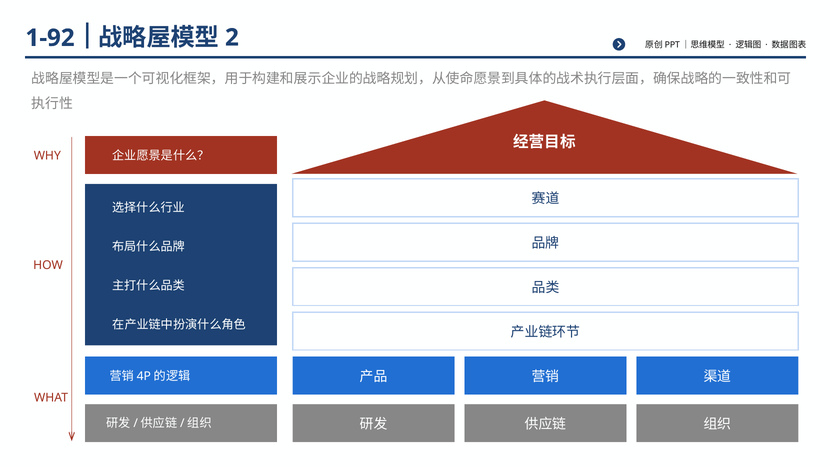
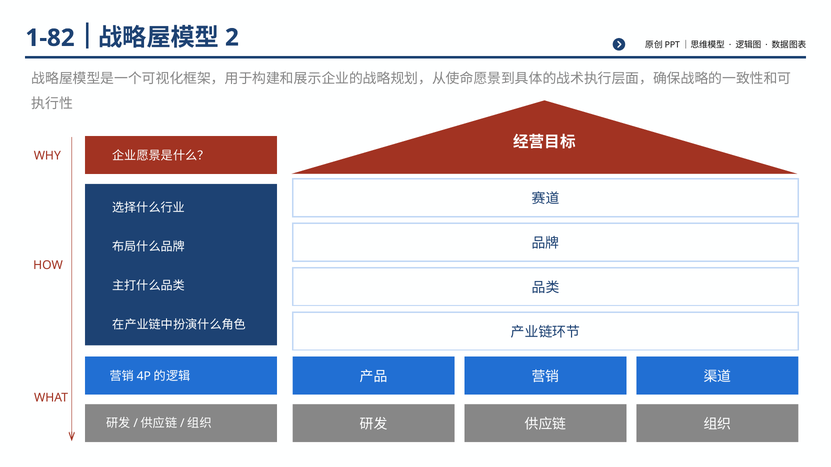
1-92: 1-92 -> 1-82 (50, 38)
